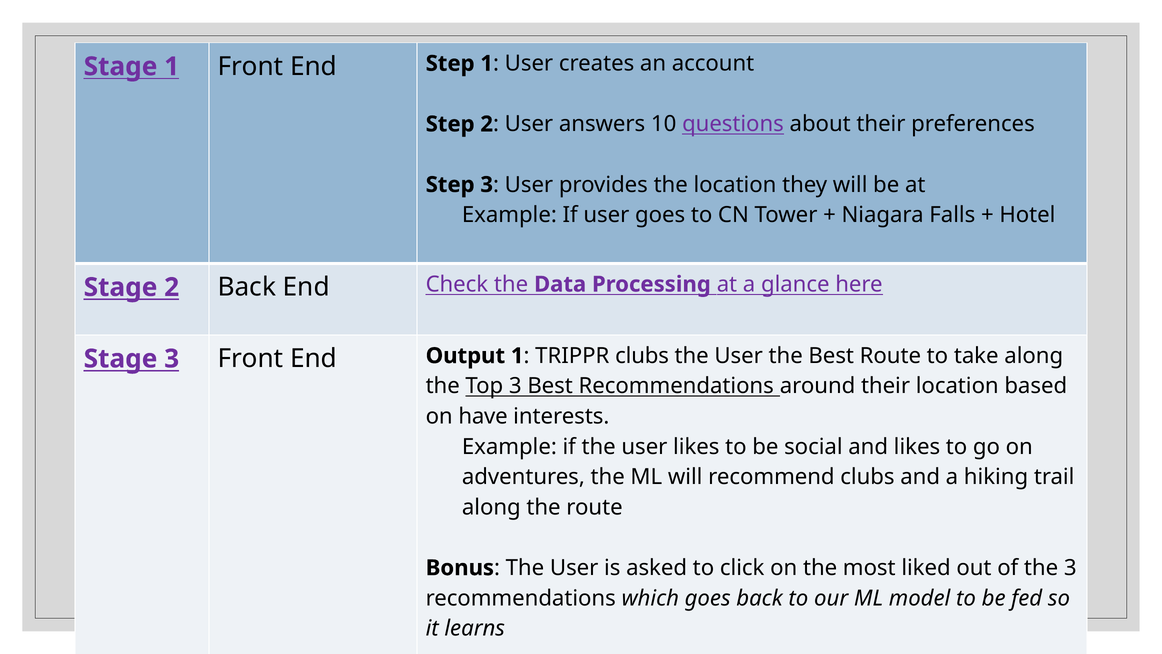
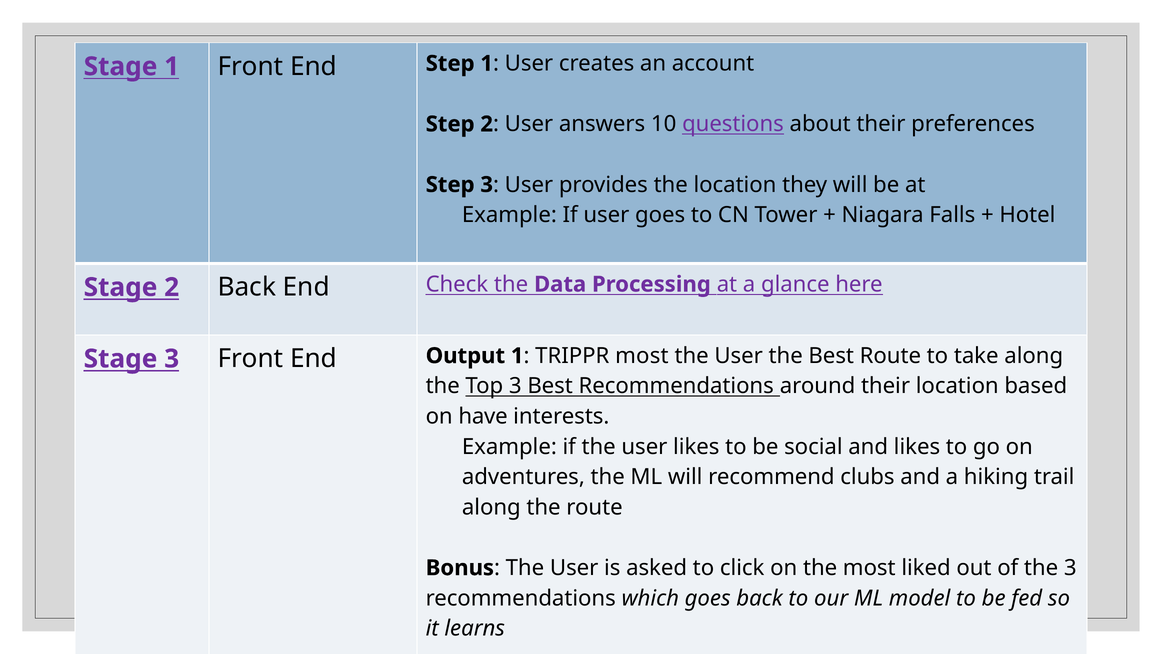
TRIPPR clubs: clubs -> most (642, 356)
